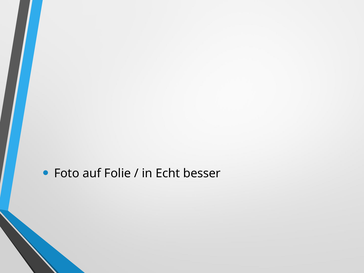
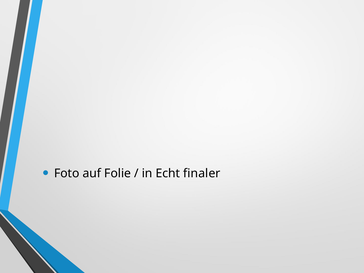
besser: besser -> finaler (202, 173)
